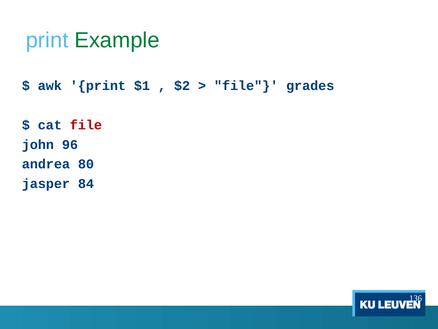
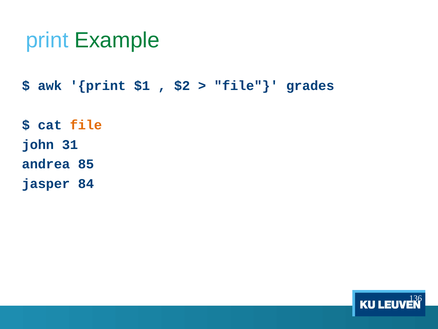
file colour: red -> orange (86, 125)
96: 96 -> 31 (70, 144)
80: 80 -> 85 (86, 164)
